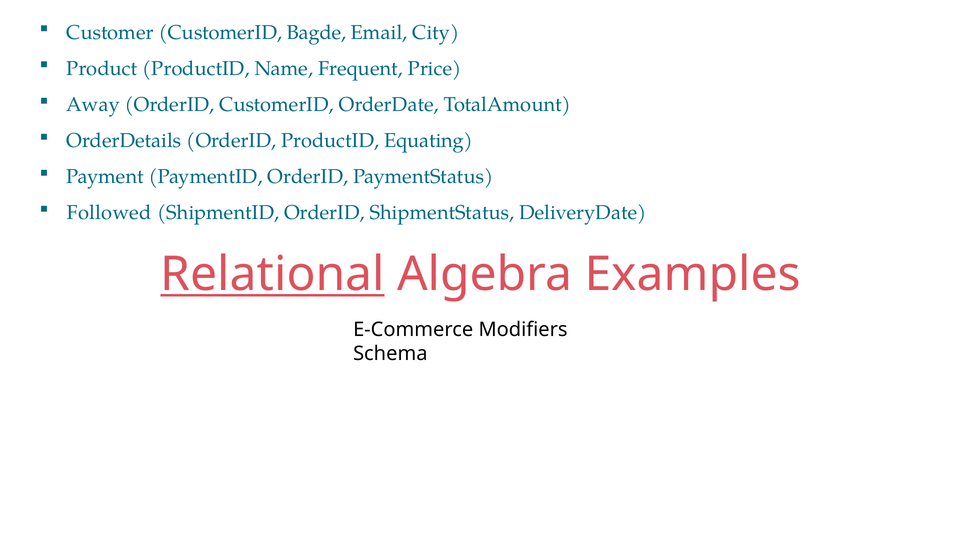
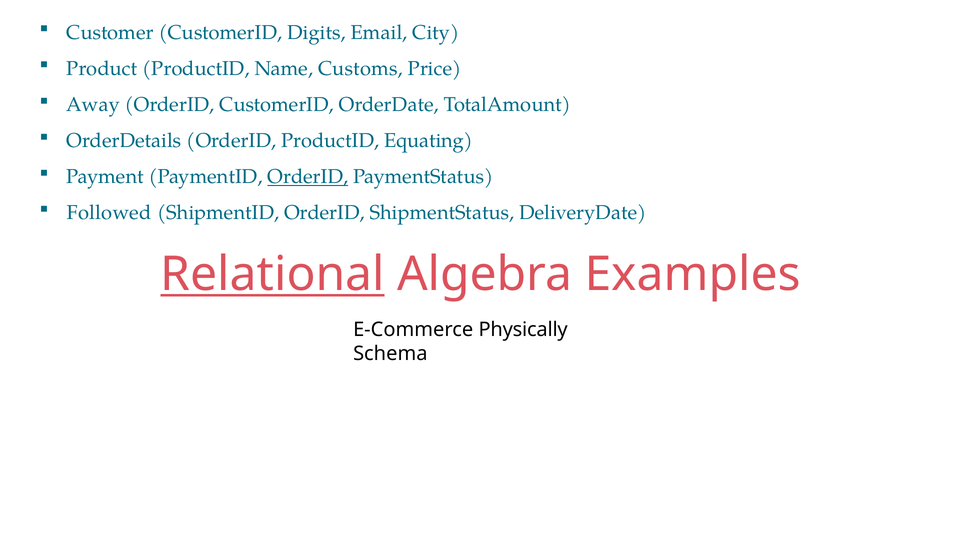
Bagde: Bagde -> Digits (316, 32)
Frequent: Frequent -> Customs (360, 69)
OrderID underline: none -> present (308, 177)
Modifiers: Modifiers -> Physically (523, 330)
